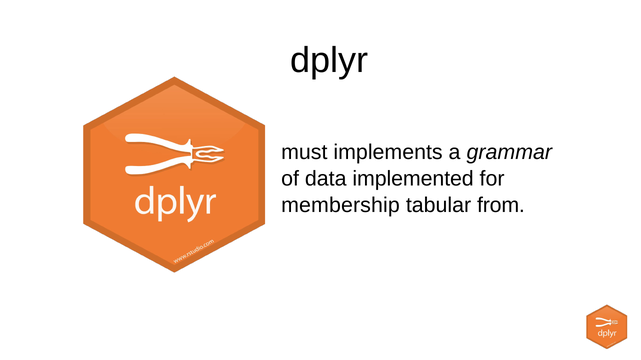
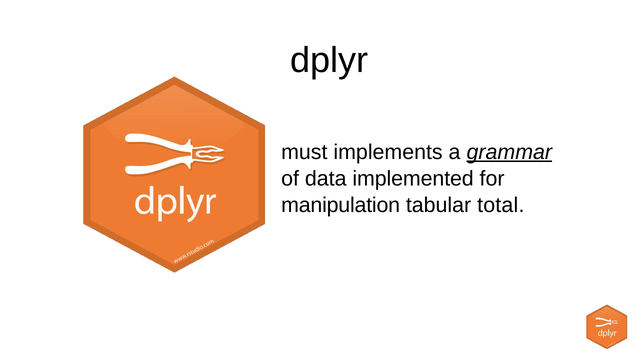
grammar underline: none -> present (509, 152)
membership: membership -> manipulation (341, 206)
from: from -> total (501, 206)
